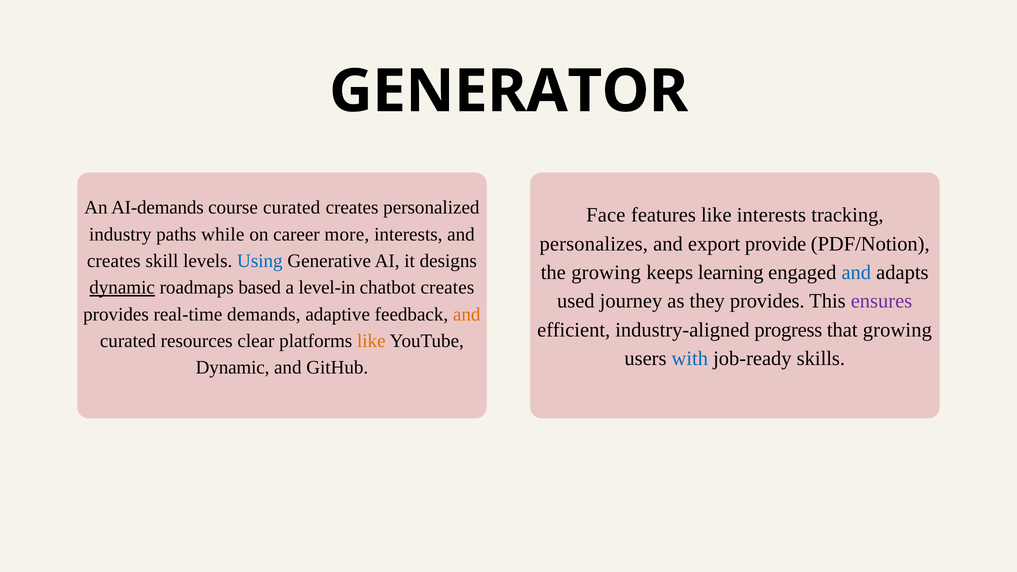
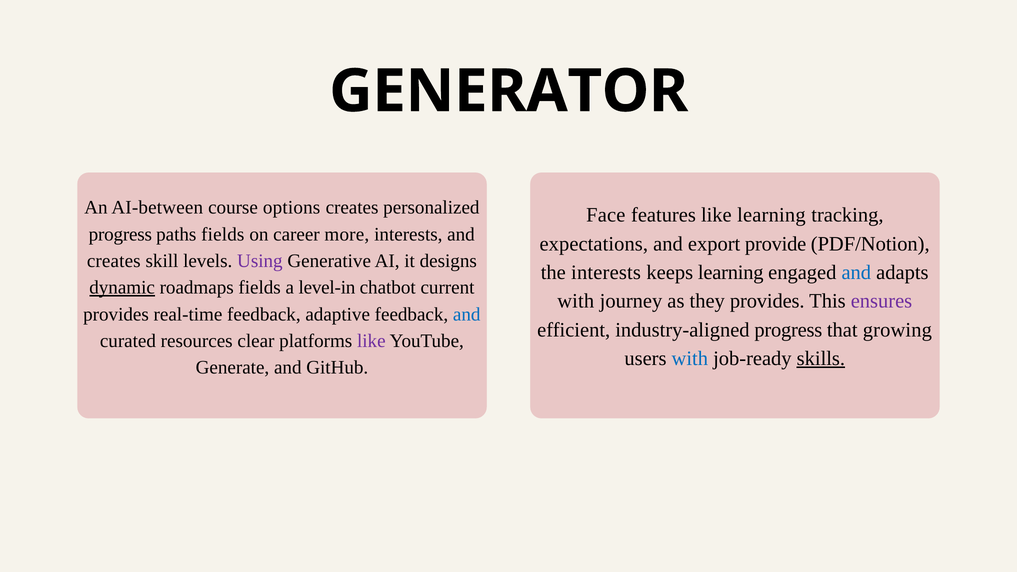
AI-demands: AI-demands -> AI-between (157, 208)
course curated: curated -> options (292, 208)
like interests: interests -> learning (771, 215)
industry: industry -> progress (120, 234)
paths while: while -> fields (223, 234)
personalizes: personalizes -> expectations (594, 244)
Using colour: blue -> purple (260, 261)
the growing: growing -> interests (606, 273)
roadmaps based: based -> fields (260, 288)
chatbot creates: creates -> current (448, 288)
used: used -> with (576, 301)
real-time demands: demands -> feedback (264, 314)
and colour: orange -> blue (467, 314)
like colour: orange -> purple (371, 341)
skills underline: none -> present (821, 359)
Dynamic: Dynamic -> Generate (232, 368)
